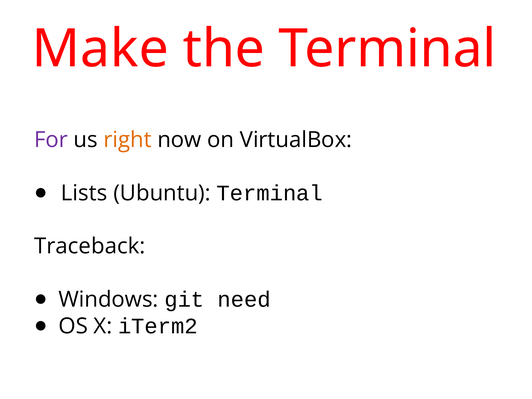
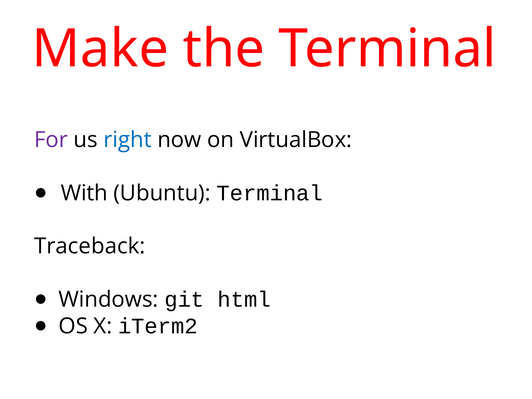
right colour: orange -> blue (128, 140)
Lists: Lists -> With (84, 193)
need: need -> html (244, 299)
